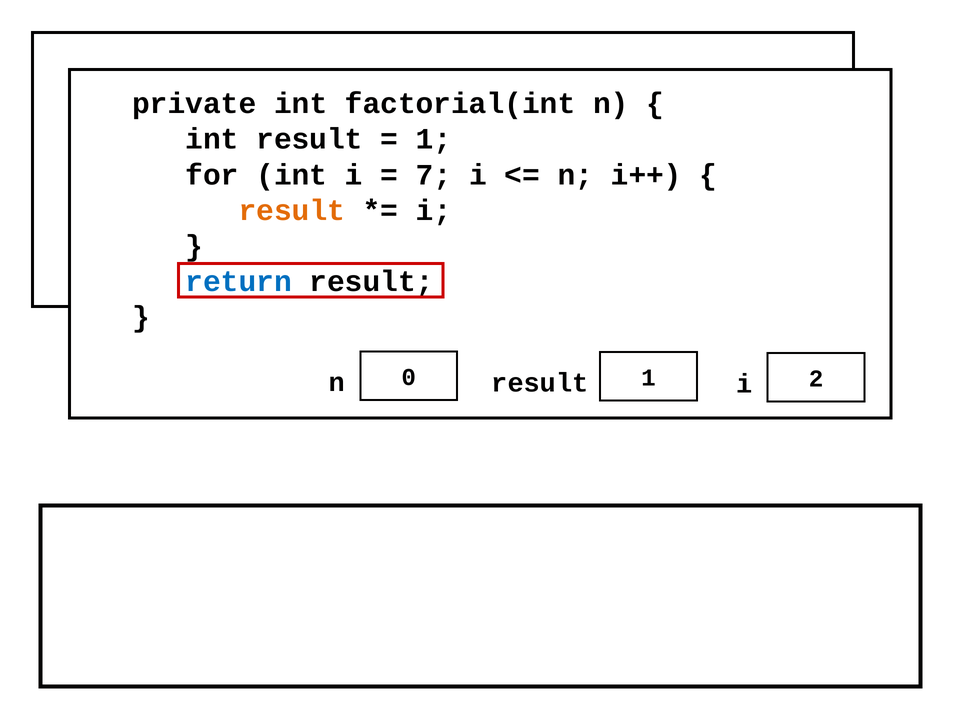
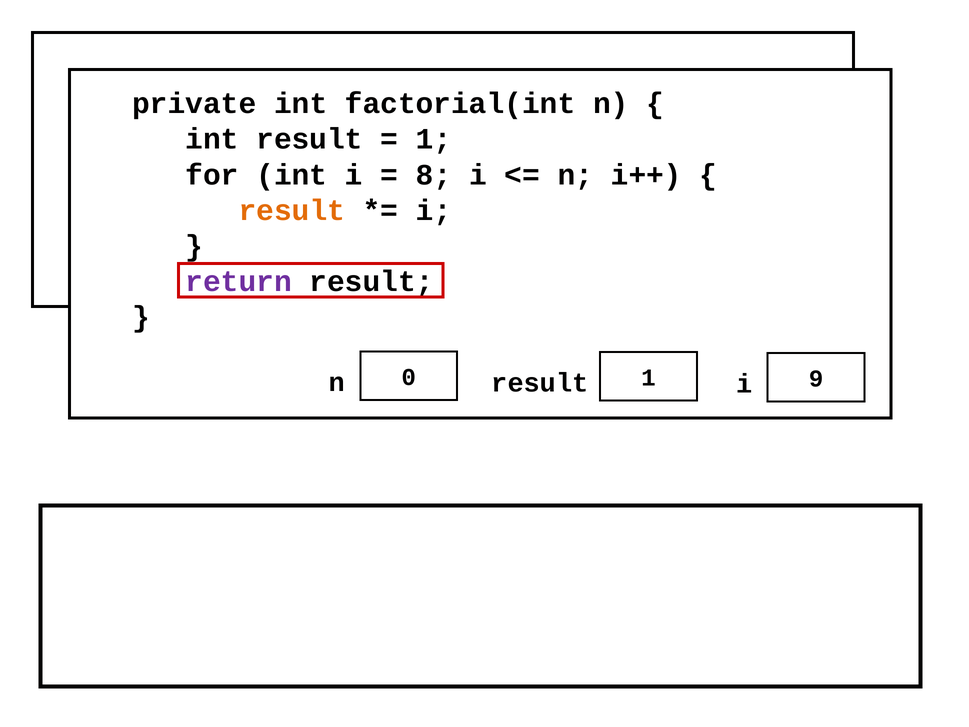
7: 7 -> 8 (434, 175)
return colour: blue -> purple (239, 281)
2: 2 -> 9 (816, 379)
